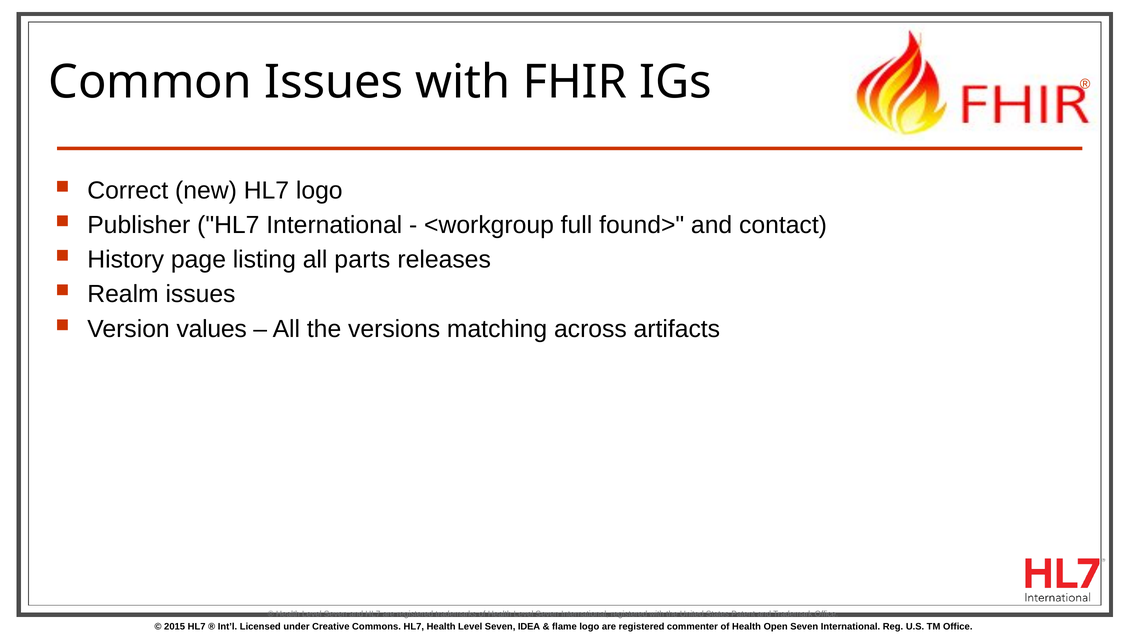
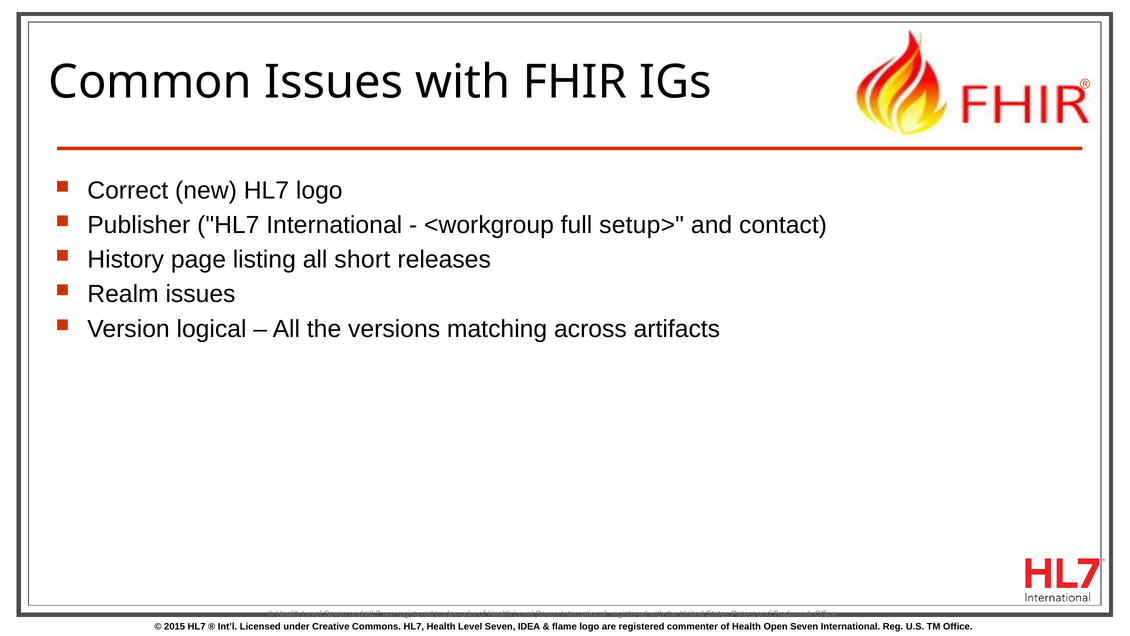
found>: found> -> setup> (642, 225)
parts: parts -> short (362, 260)
values: values -> logical (212, 329)
